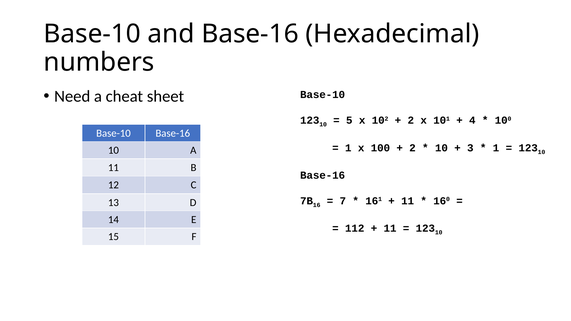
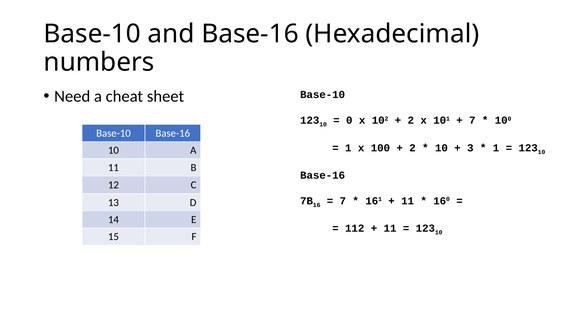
5: 5 -> 0 (349, 120)
4: 4 -> 7 (472, 120)
